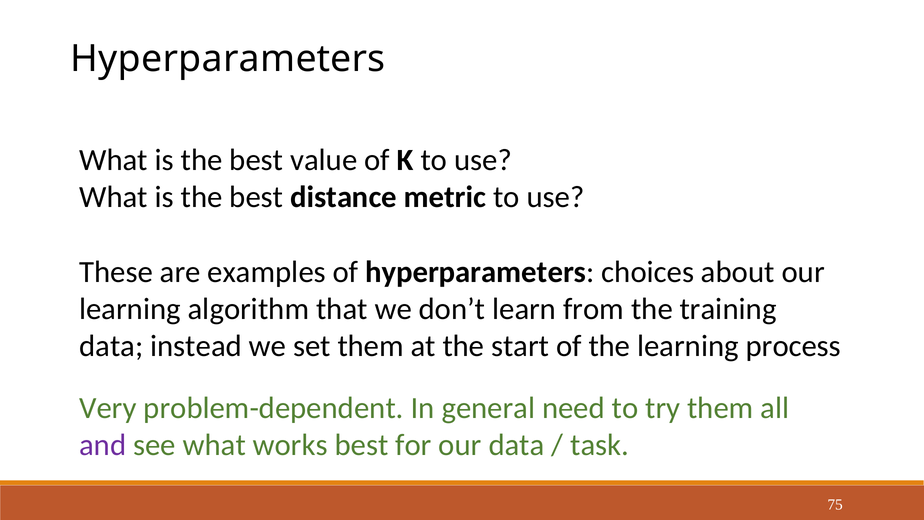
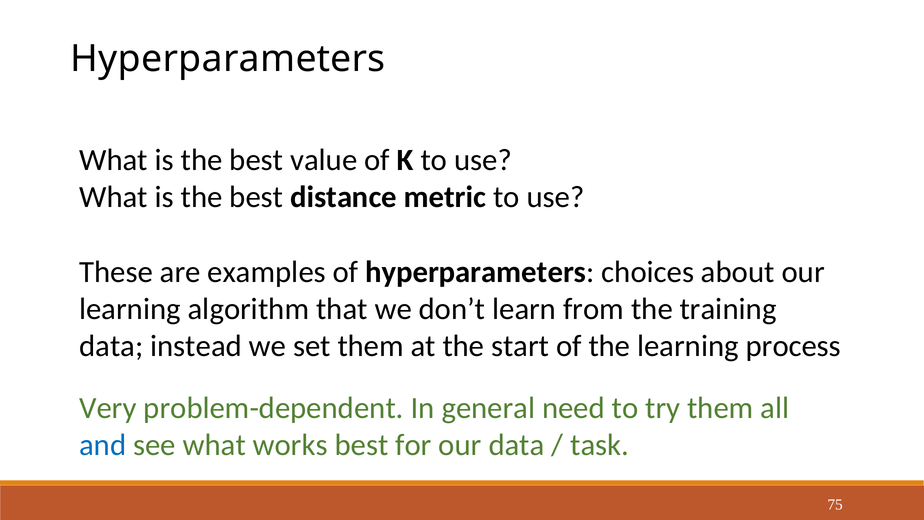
and colour: purple -> blue (103, 445)
